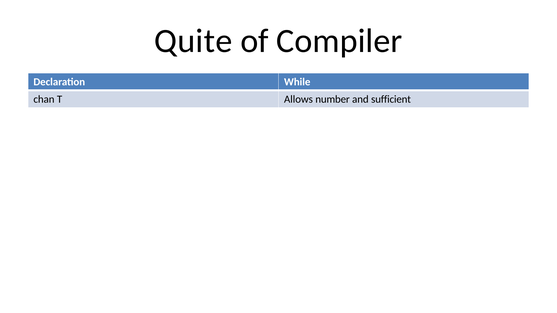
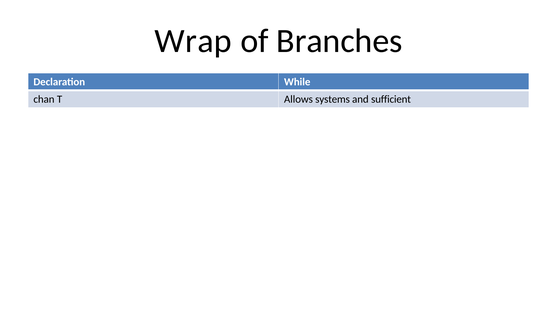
Quite: Quite -> Wrap (193, 41)
Compiler: Compiler -> Branches (339, 41)
number: number -> systems (333, 99)
